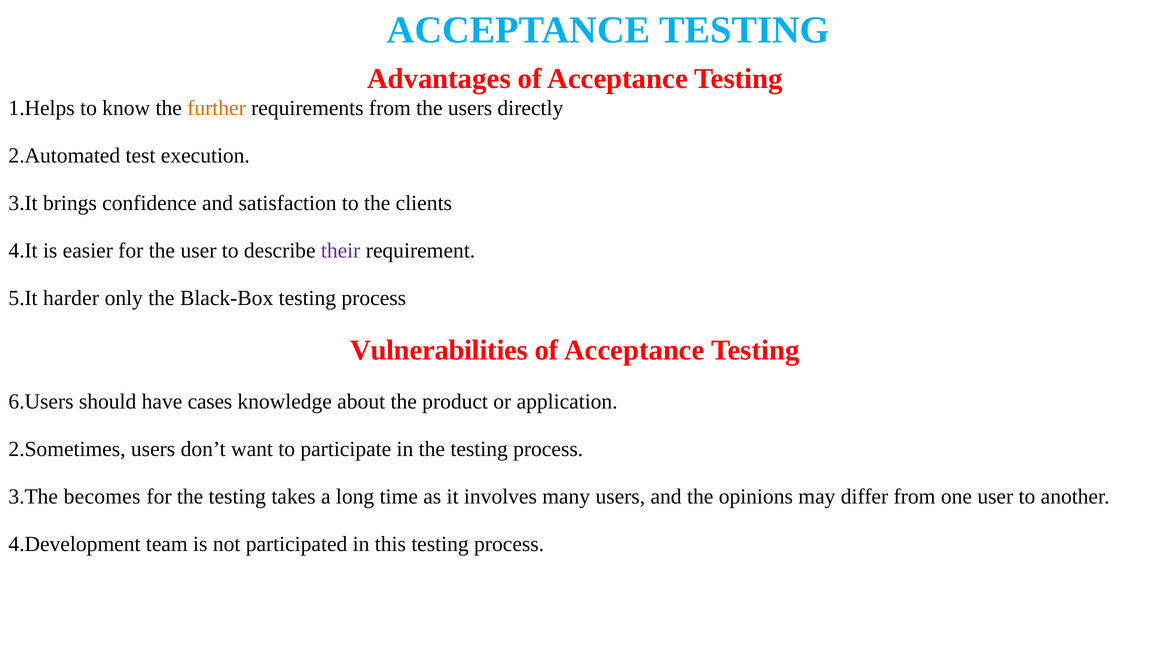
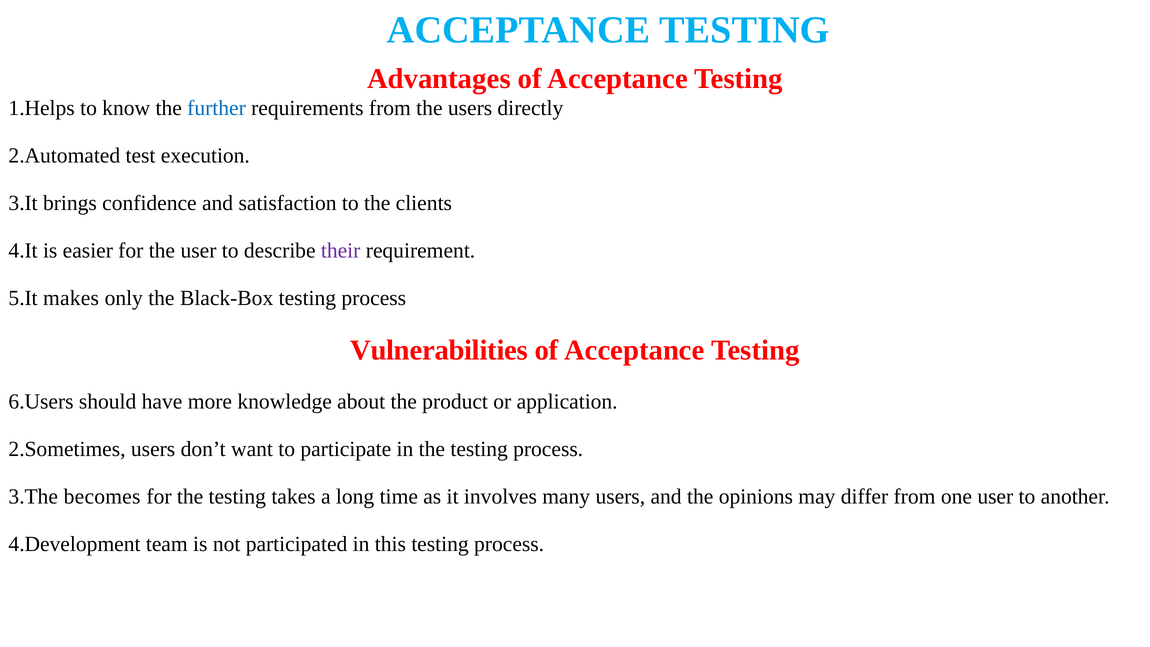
further colour: orange -> blue (217, 108)
harder: harder -> makes (71, 298)
cases: cases -> more (210, 402)
